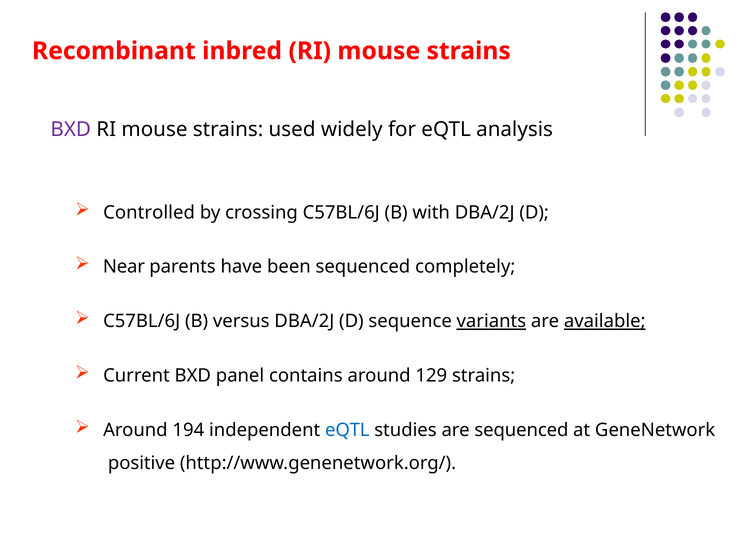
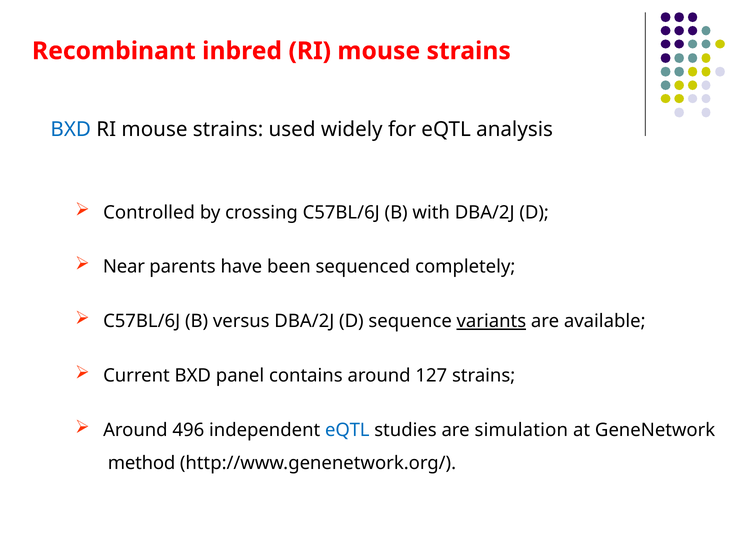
BXD colour: purple -> blue (71, 129)
available underline: present -> none (605, 321)
129: 129 -> 127 (431, 375)
194: 194 -> 496 (188, 430)
are sequenced: sequenced -> simulation (521, 430)
positive: positive -> method (142, 463)
